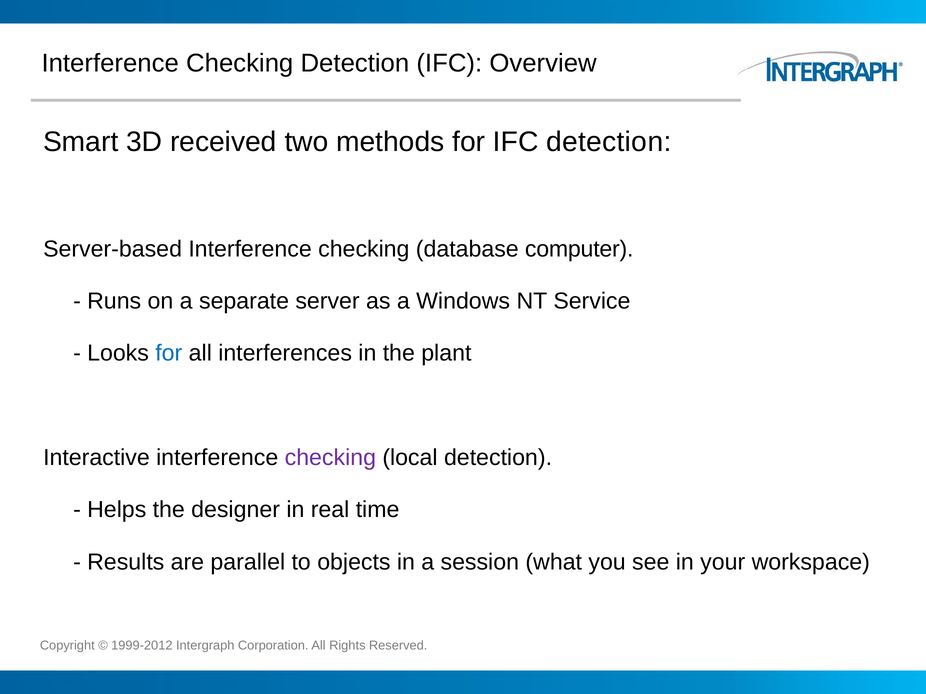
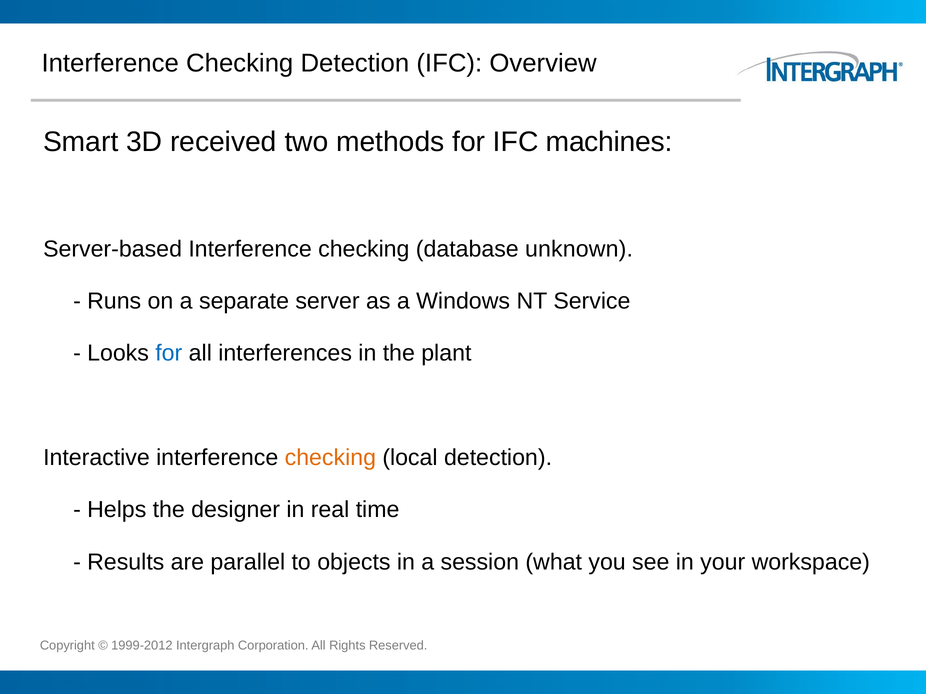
IFC detection: detection -> machines (609, 142)
computer: computer -> unknown (579, 249)
checking colour: purple -> orange (330, 458)
